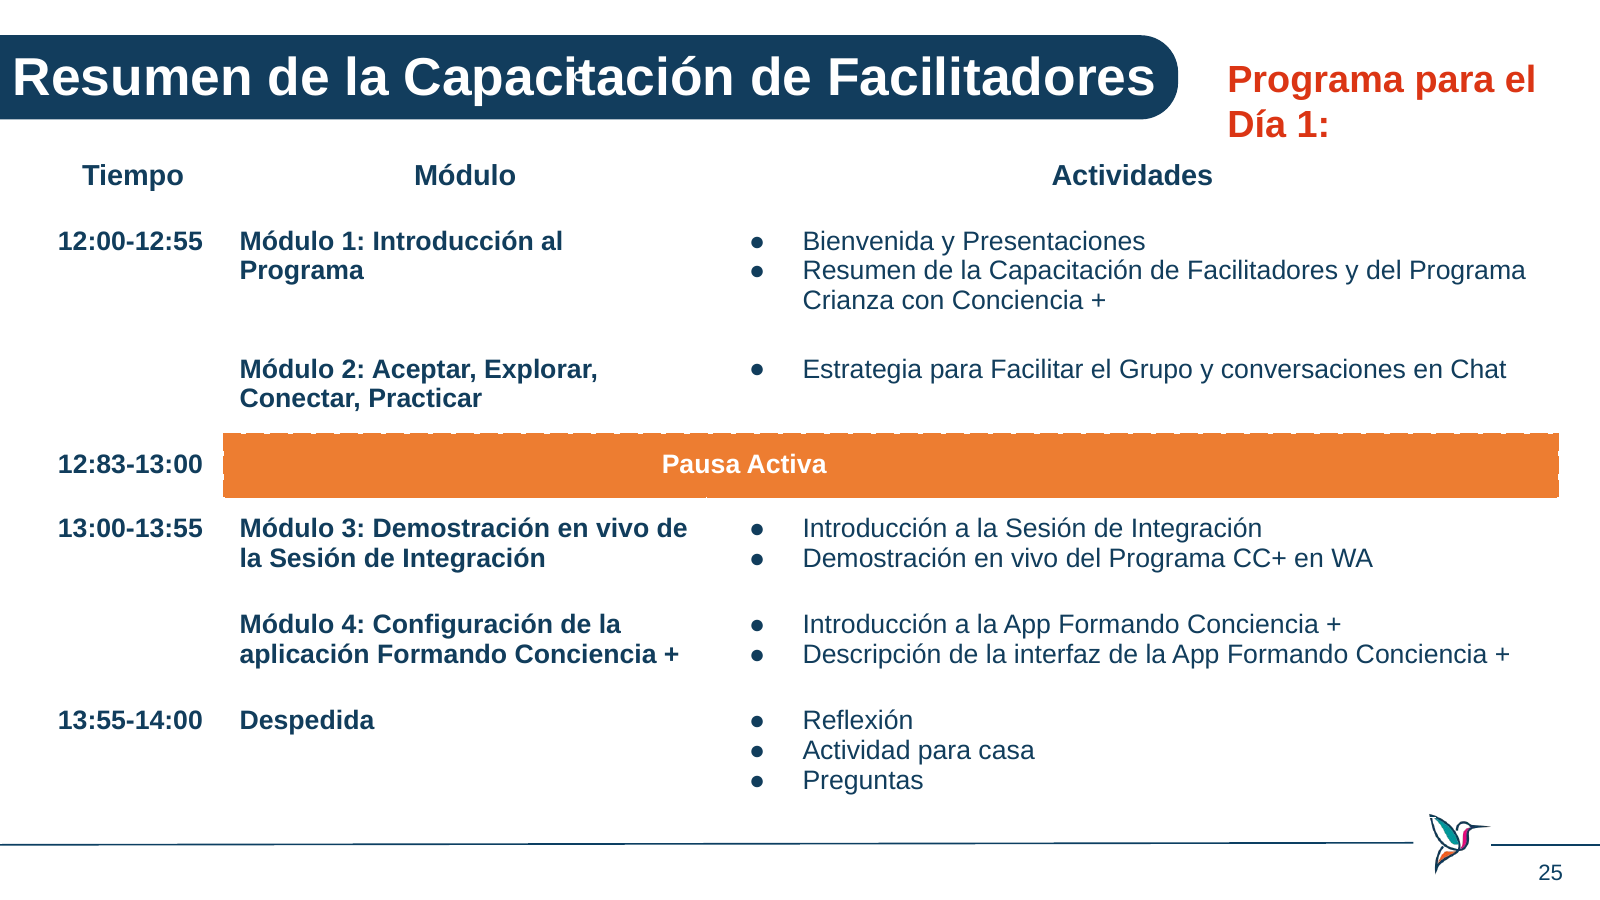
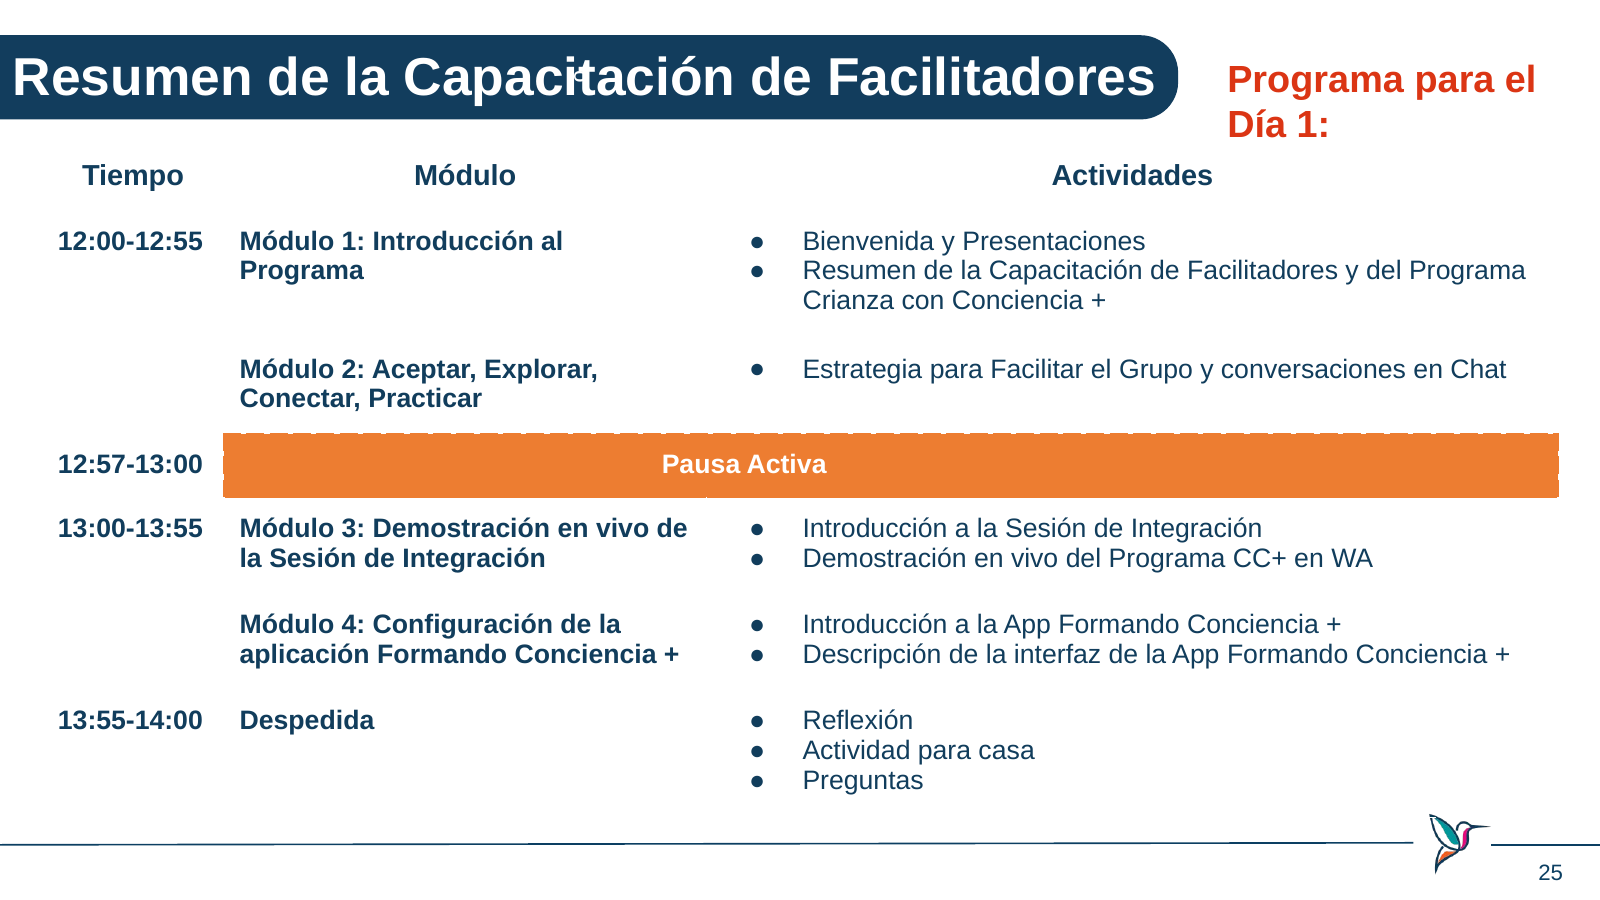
12:83-13:00: 12:83-13:00 -> 12:57-13:00 (130, 465)
